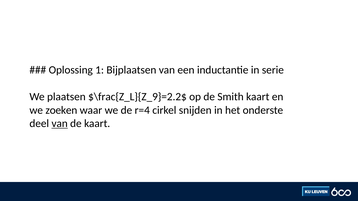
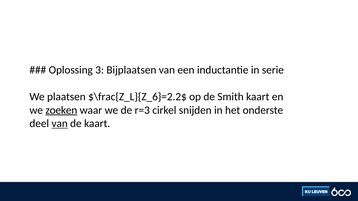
1: 1 -> 3 (100, 70)
$\frac{Z_L}{Z_9}=2.2$: $\frac{Z_L}{Z_9}=2.2$ -> $\frac{Z_L}{Z_6}=2.2$ (137, 97)
zoeken underline: none -> present (61, 110)
r=4: r=4 -> r=3 (142, 110)
